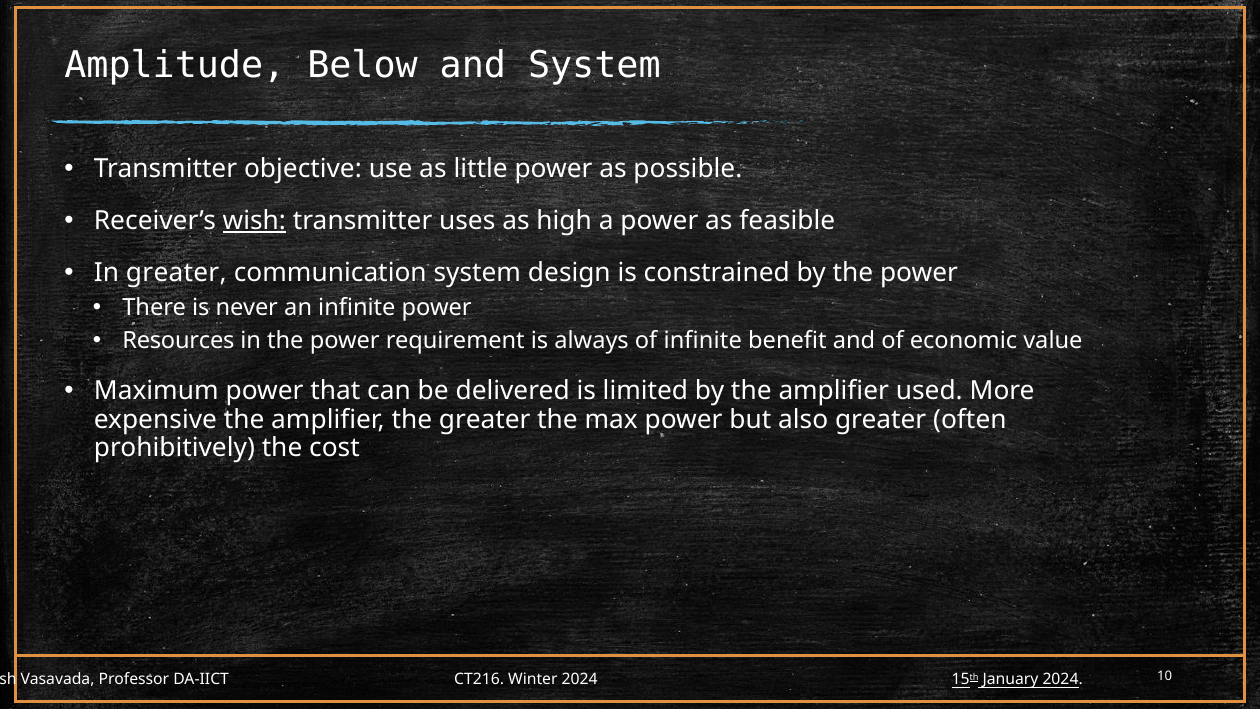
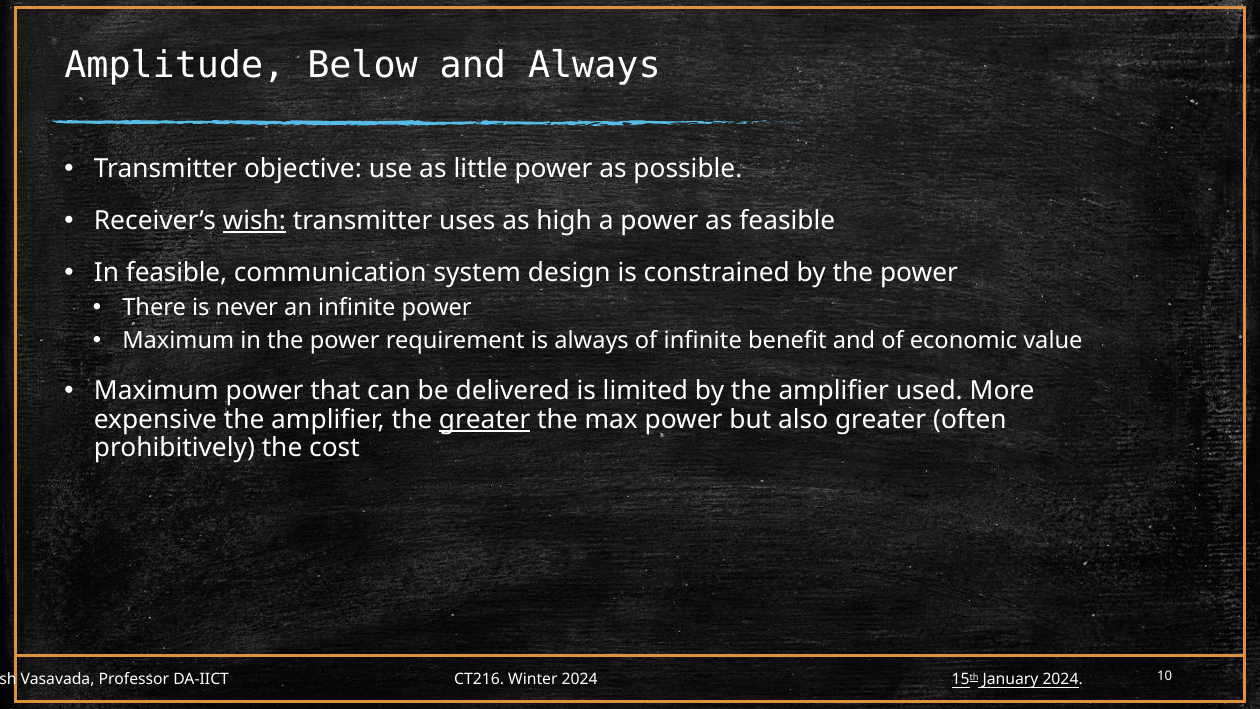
and System: System -> Always (594, 65)
In greater: greater -> feasible (177, 272)
Resources: Resources -> Maximum (178, 341)
greater underline: none -> present (485, 420)
